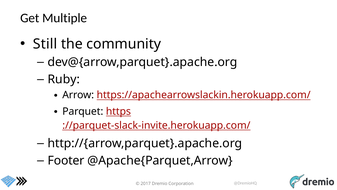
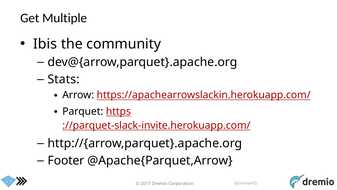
Still: Still -> Ibis (45, 44)
Ruby: Ruby -> Stats (64, 79)
